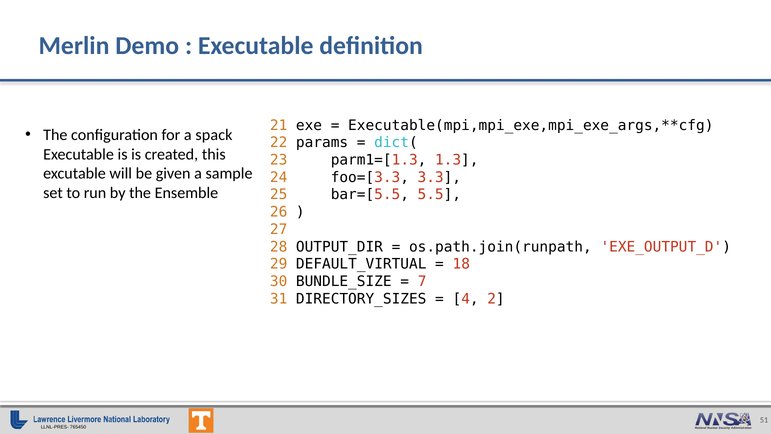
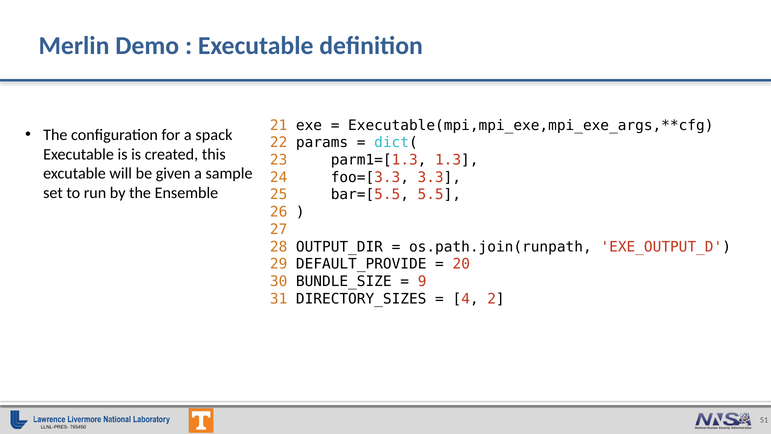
DEFAULT_VIRTUAL: DEFAULT_VIRTUAL -> DEFAULT_PROVIDE (361, 264)
18: 18 -> 20 (461, 264)
7: 7 -> 9 (422, 281)
